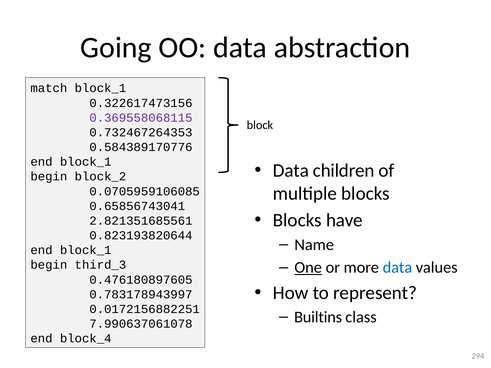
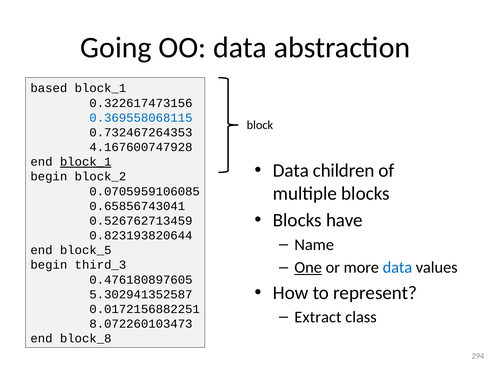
match: match -> based (49, 88)
0.369558068115 colour: purple -> blue (141, 118)
0.584389170776: 0.584389170776 -> 4.167600747928 (141, 147)
block_1 underline: none -> present (86, 162)
2.821351685561: 2.821351685561 -> 0.526762713459 (141, 221)
block_1: block_1 -> block_5 (86, 250)
0.783178943997: 0.783178943997 -> 5.302941352587 (141, 295)
Builtins: Builtins -> Extract (318, 317)
7.990637061078: 7.990637061078 -> 8.072260103473 (141, 324)
block_4: block_4 -> block_8 (86, 339)
